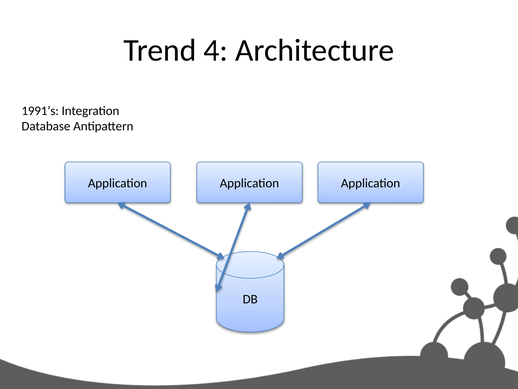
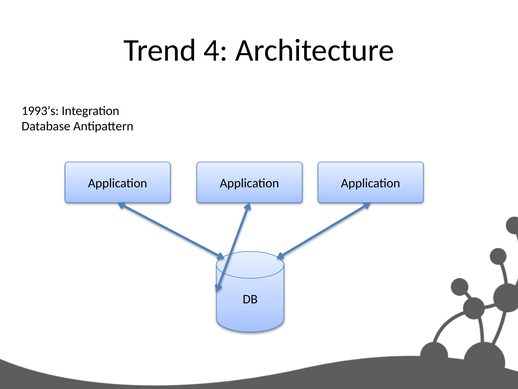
1991’s: 1991’s -> 1993’s (40, 111)
